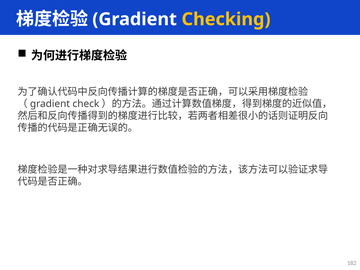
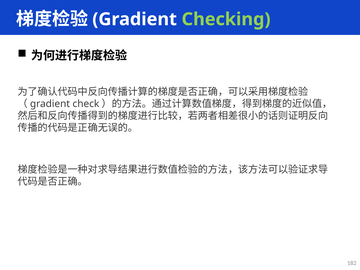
Checking colour: yellow -> light green (226, 19)
